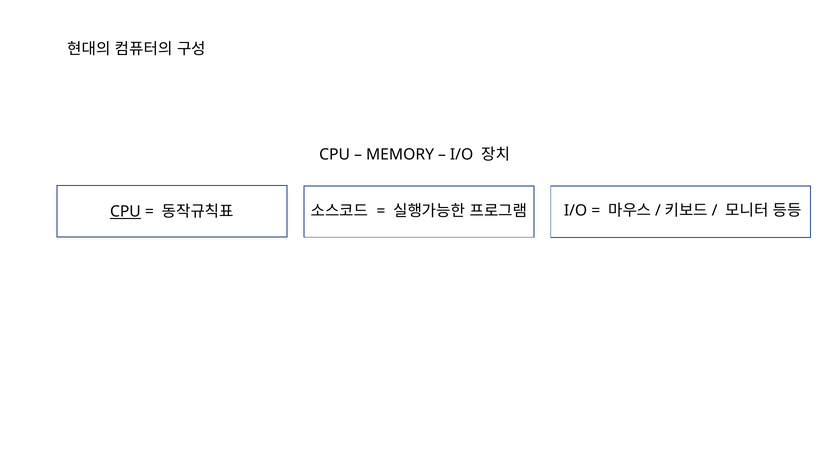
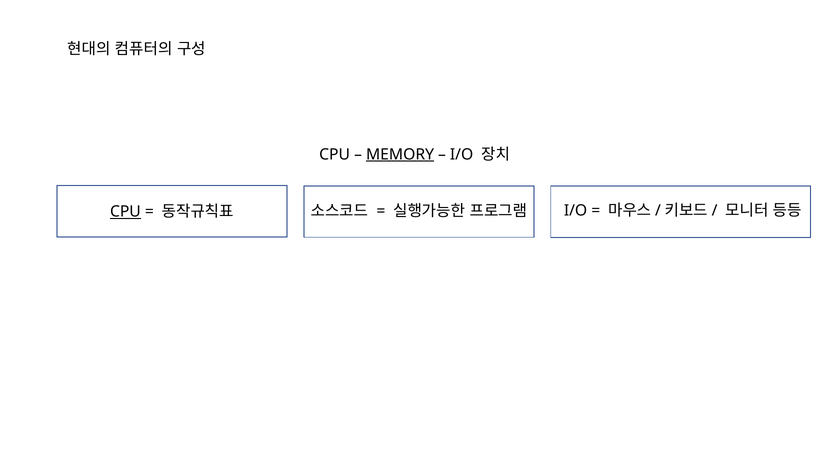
MEMORY underline: none -> present (400, 154)
